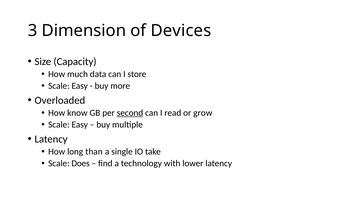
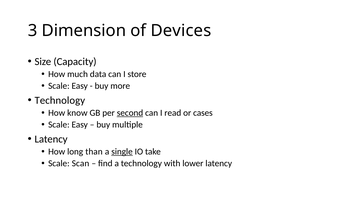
Overloaded: Overloaded -> Technology (60, 100)
grow: grow -> cases (203, 113)
single underline: none -> present (122, 151)
Does: Does -> Scan (81, 163)
